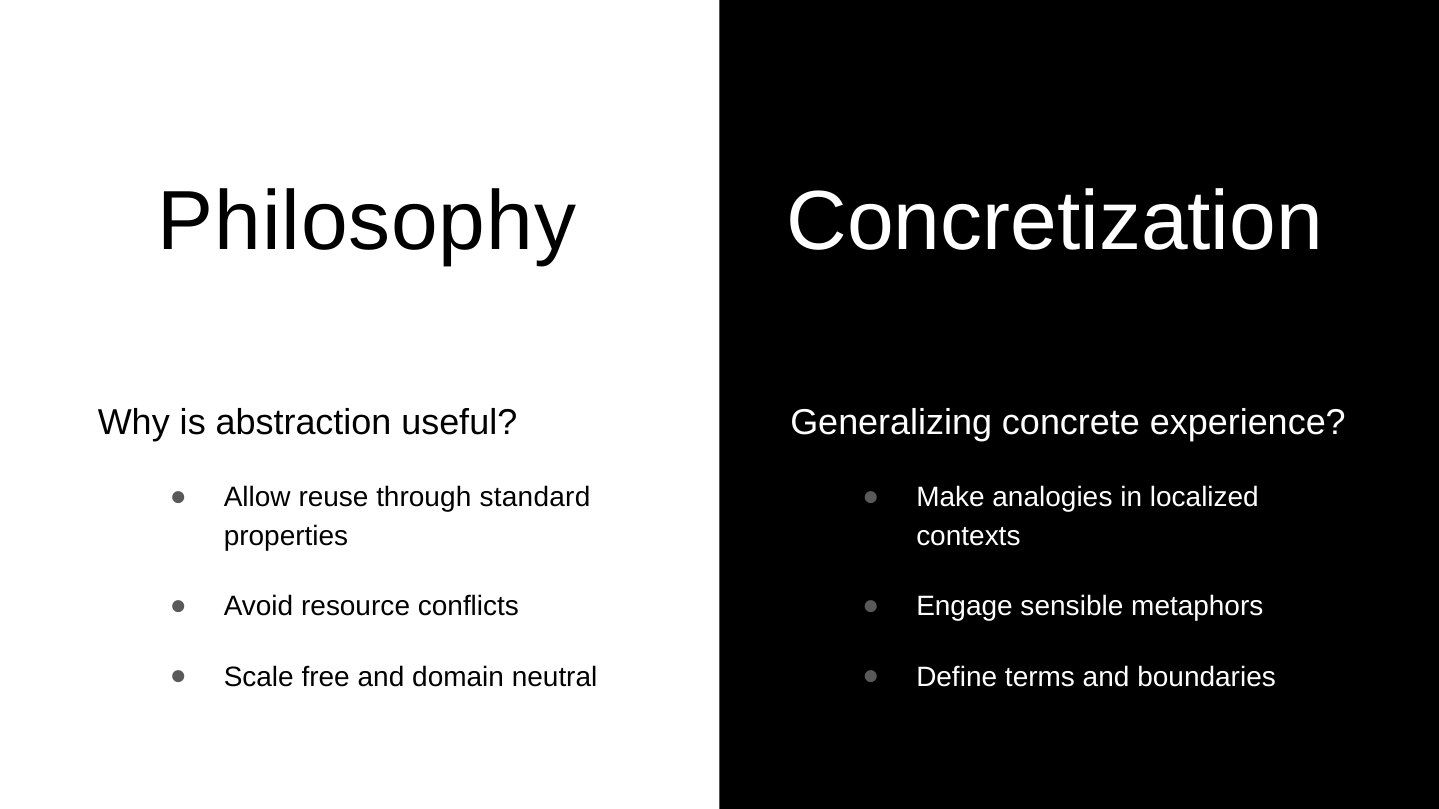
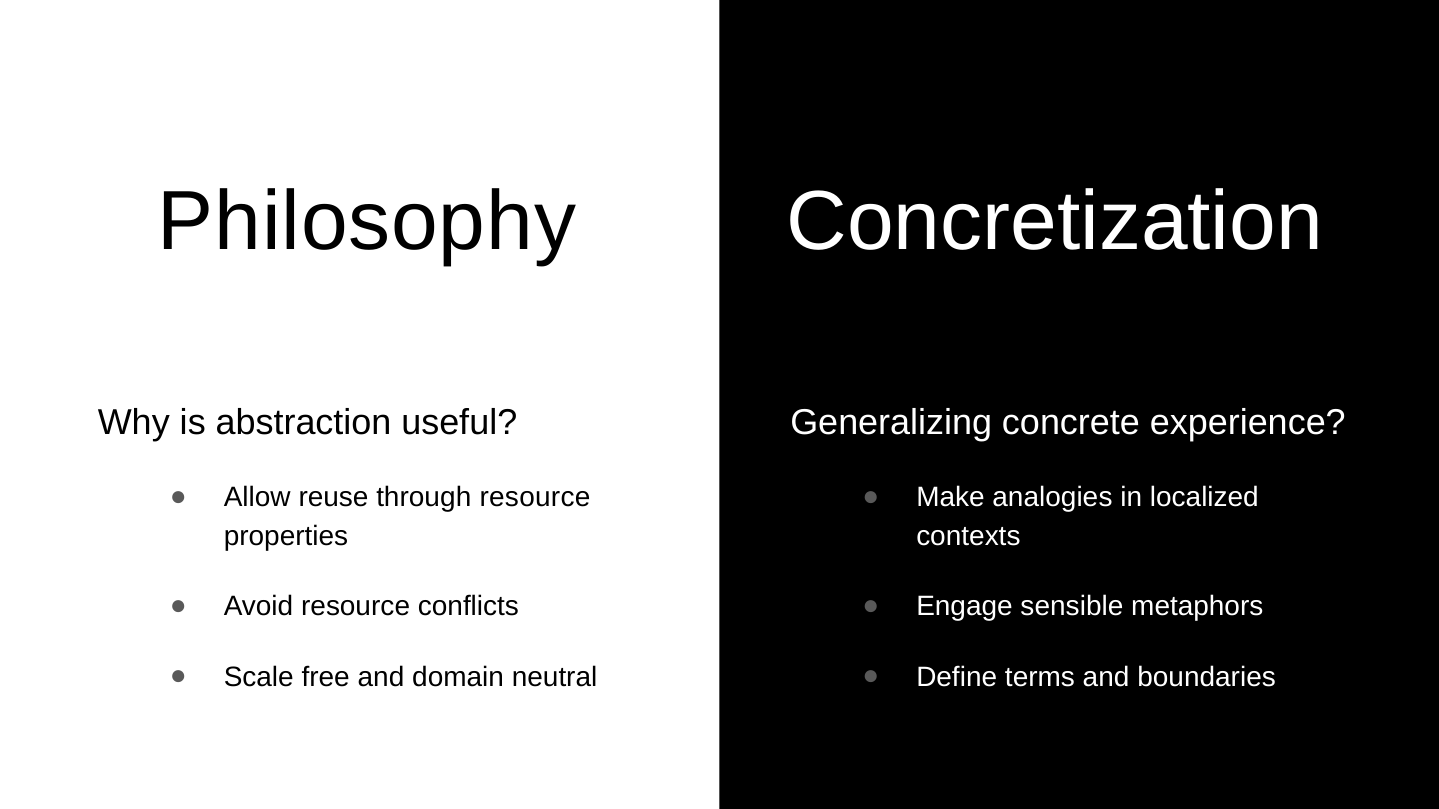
through standard: standard -> resource (535, 498)
